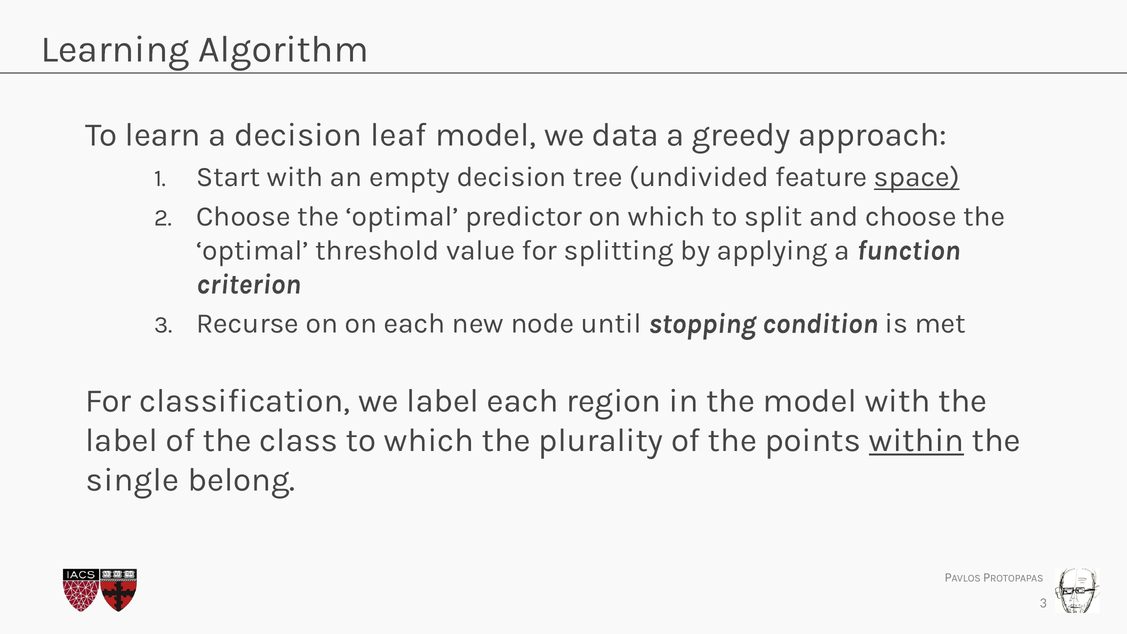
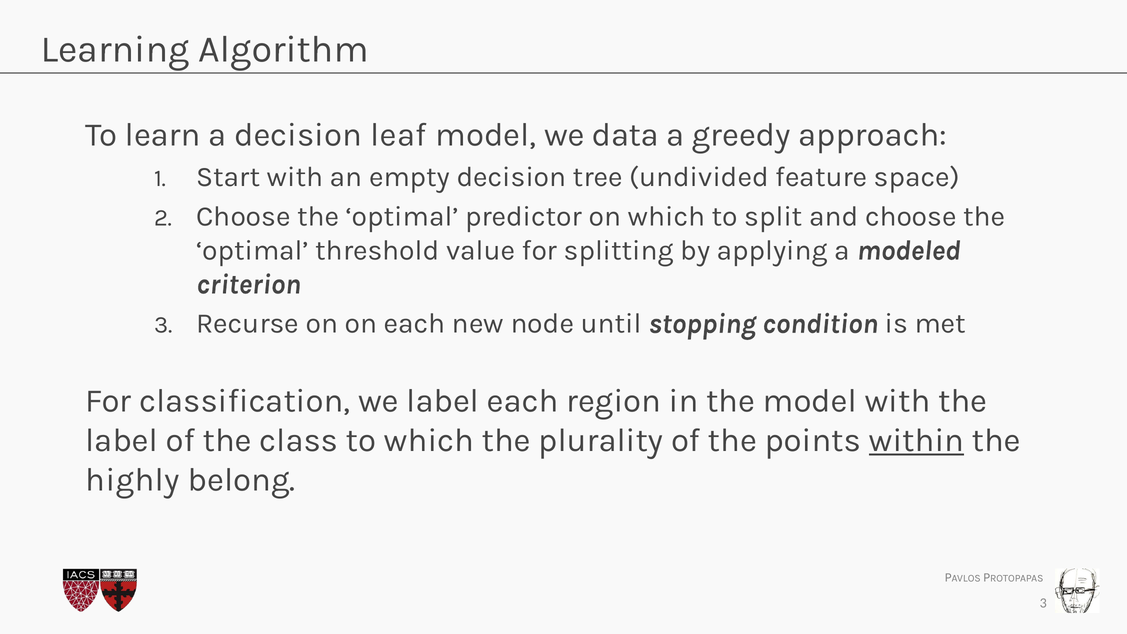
space underline: present -> none (917, 177)
function: function -> modeled (909, 250)
single: single -> highly (133, 480)
